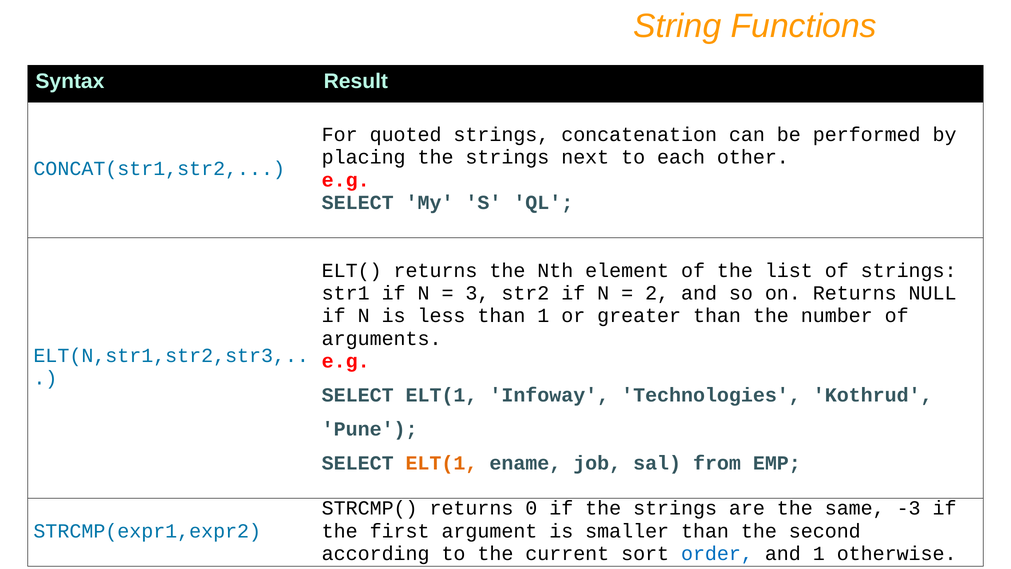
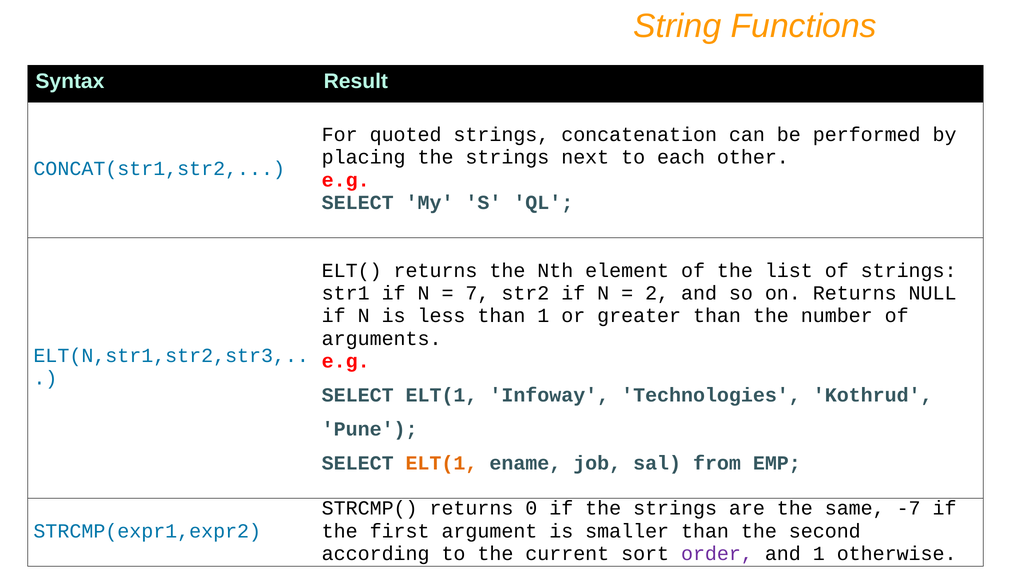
3: 3 -> 7 (477, 293)
-3: -3 -> -7 (909, 508)
order colour: blue -> purple (717, 553)
